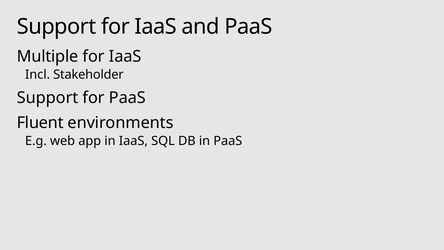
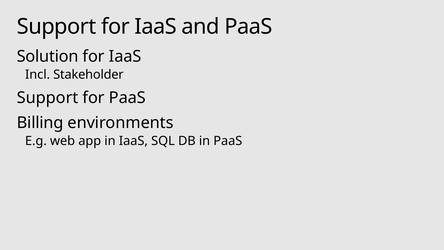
Multiple: Multiple -> Solution (48, 56)
Fluent: Fluent -> Billing (40, 123)
